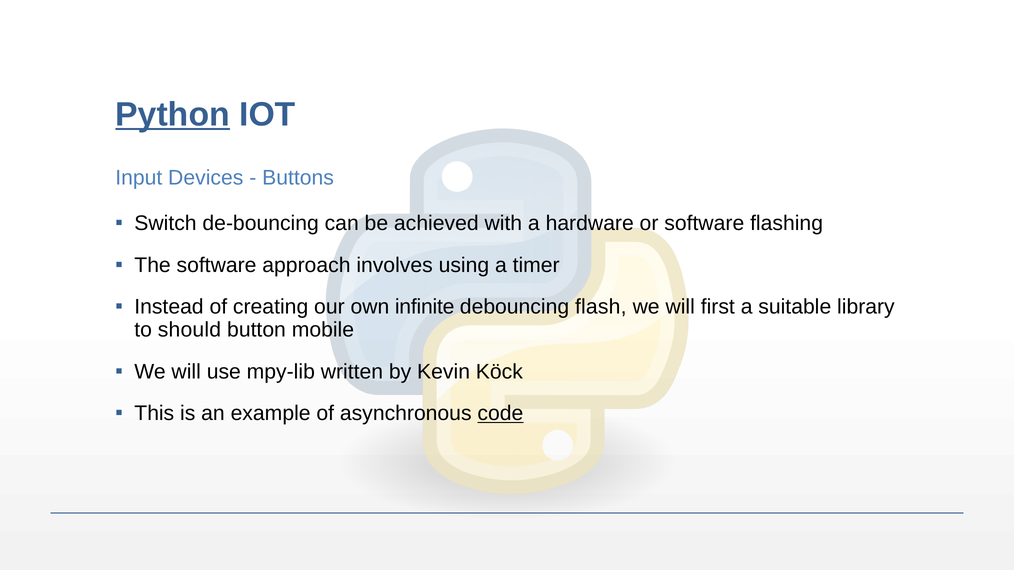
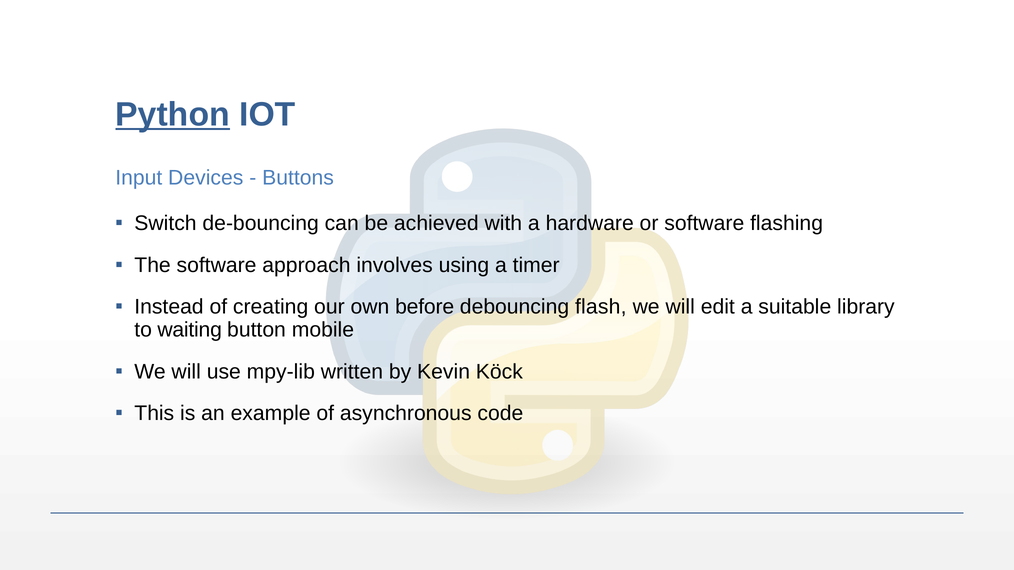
infinite: infinite -> before (425, 307)
first: first -> edit (718, 307)
should: should -> waiting (190, 330)
code underline: present -> none (500, 414)
